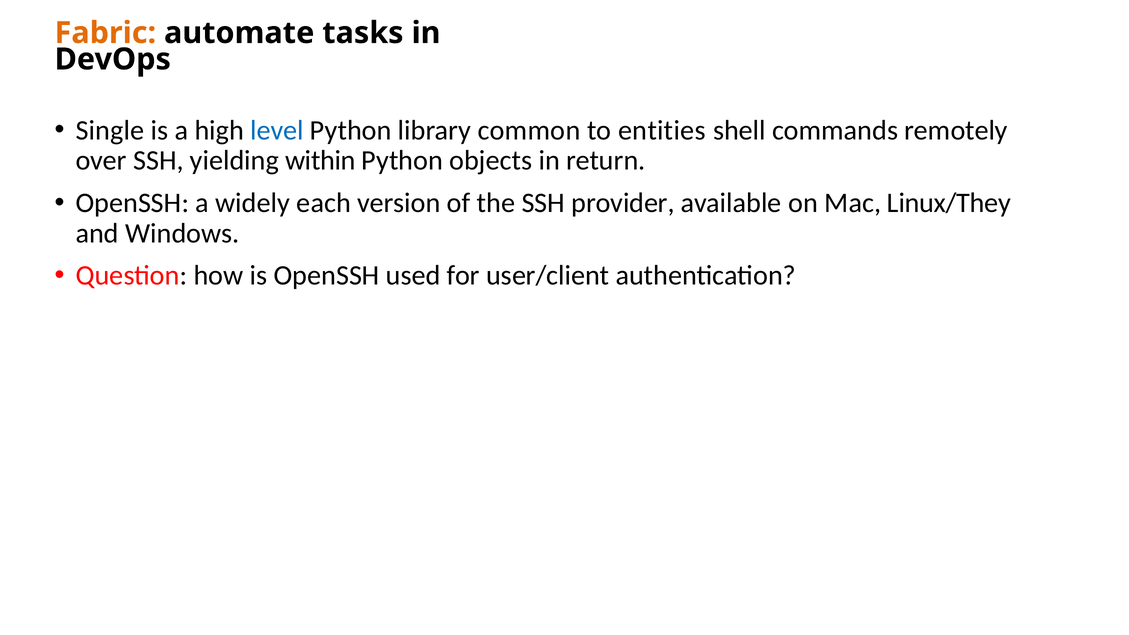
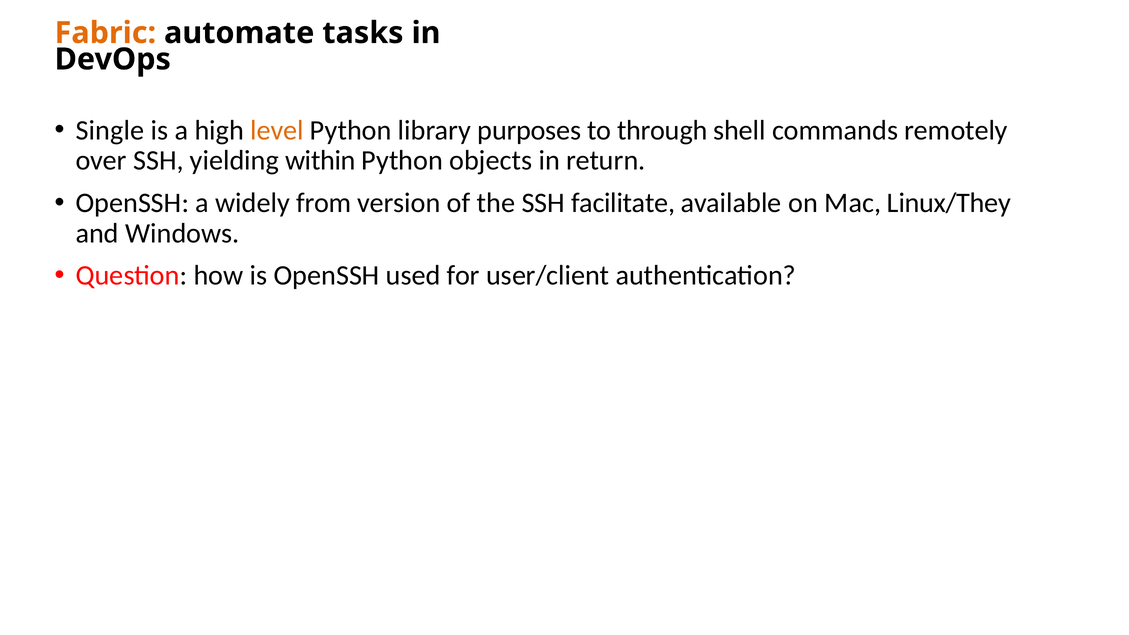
level colour: blue -> orange (277, 130)
common: common -> purposes (529, 130)
entities: entities -> through (662, 130)
each: each -> from (324, 203)
provider: provider -> facilitate (623, 203)
